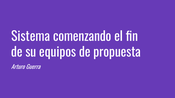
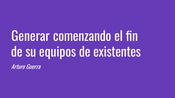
Sistema: Sistema -> Generar (31, 37)
propuesta: propuesta -> existentes (117, 53)
